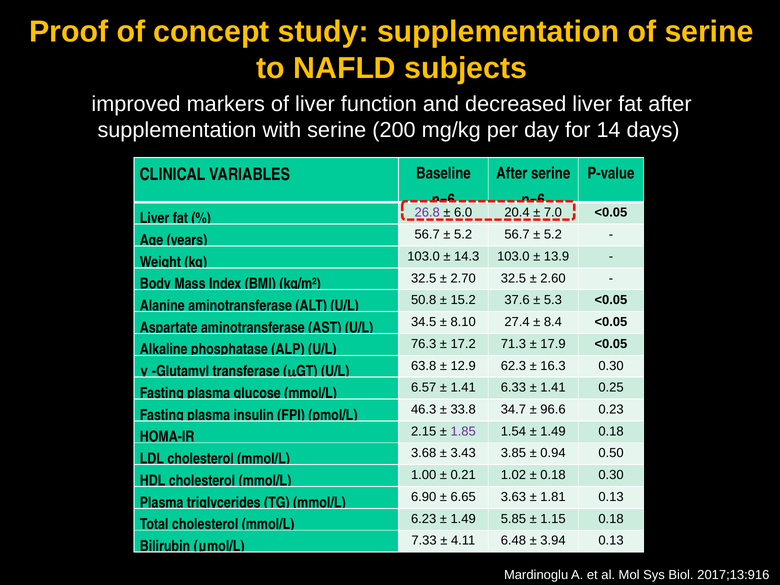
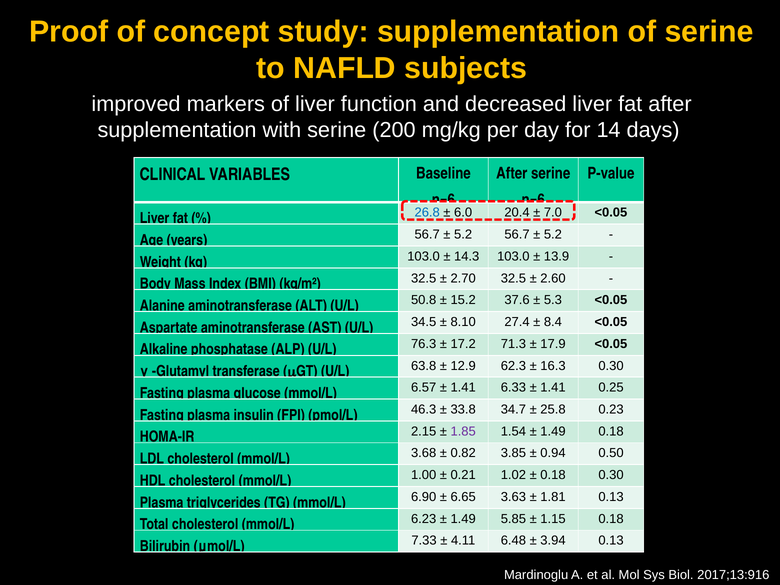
26.8 colour: purple -> blue (427, 213)
96.6: 96.6 -> 25.8 (553, 409)
3.43: 3.43 -> 0.82 (463, 453)
